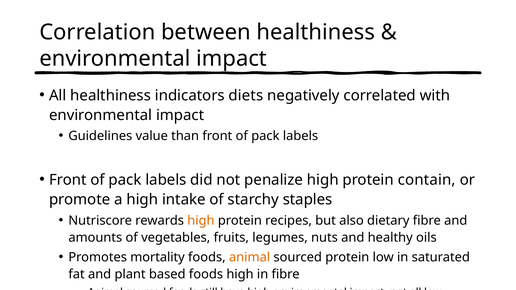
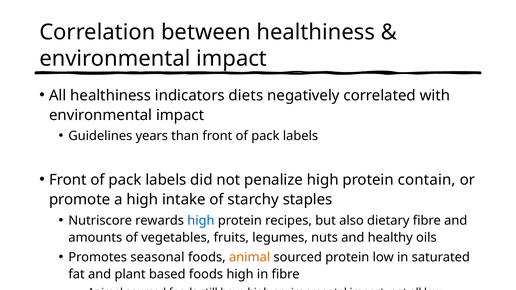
value: value -> years (152, 136)
high colour: orange -> blue (201, 221)
mortality: mortality -> seasonal (157, 257)
